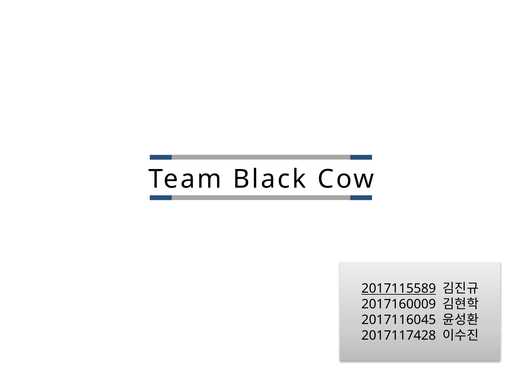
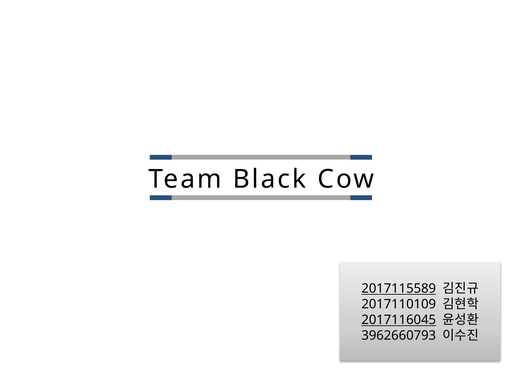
2017160009: 2017160009 -> 2017110109 (399, 305)
2017116045 underline: none -> present (399, 320)
2017117428: 2017117428 -> 3962660793 (399, 336)
